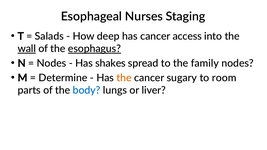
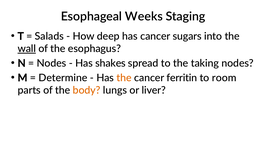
Nurses: Nurses -> Weeks (144, 17)
access: access -> sugars (187, 36)
esophagus underline: present -> none (94, 49)
family: family -> taking (205, 63)
sugary: sugary -> ferritin (182, 78)
body colour: blue -> orange (87, 90)
